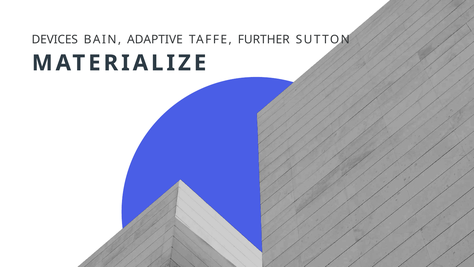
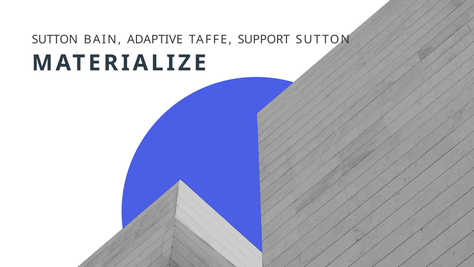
DEVICES: DEVICES -> SUTTON (55, 40)
FURTHER: FURTHER -> SUPPORT (264, 40)
